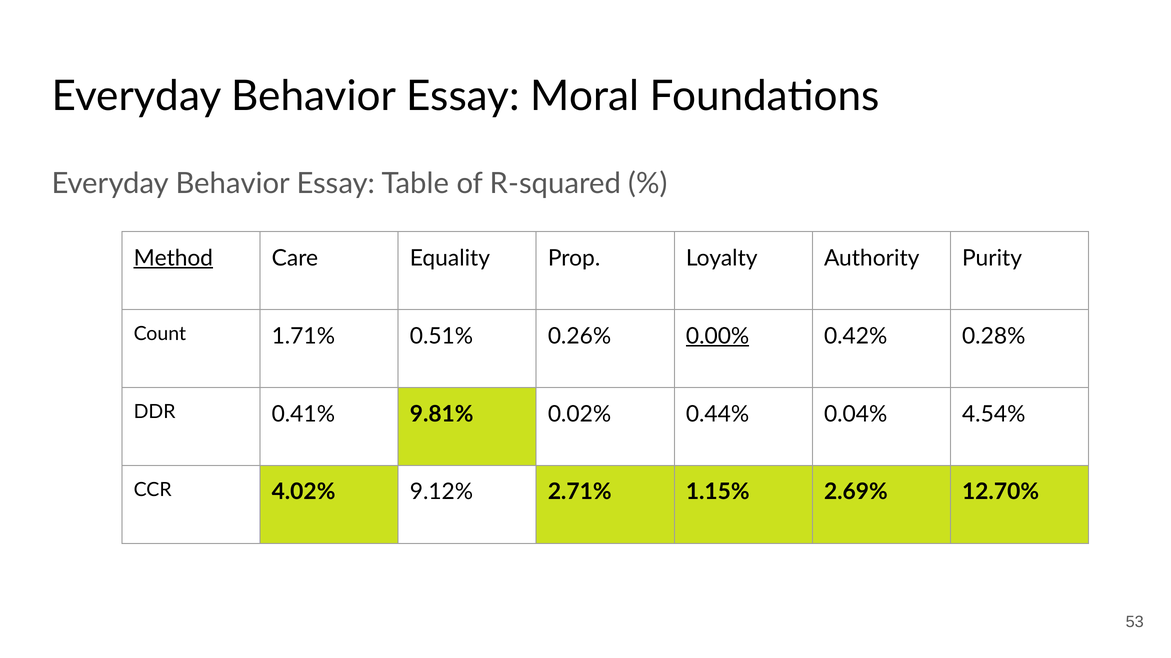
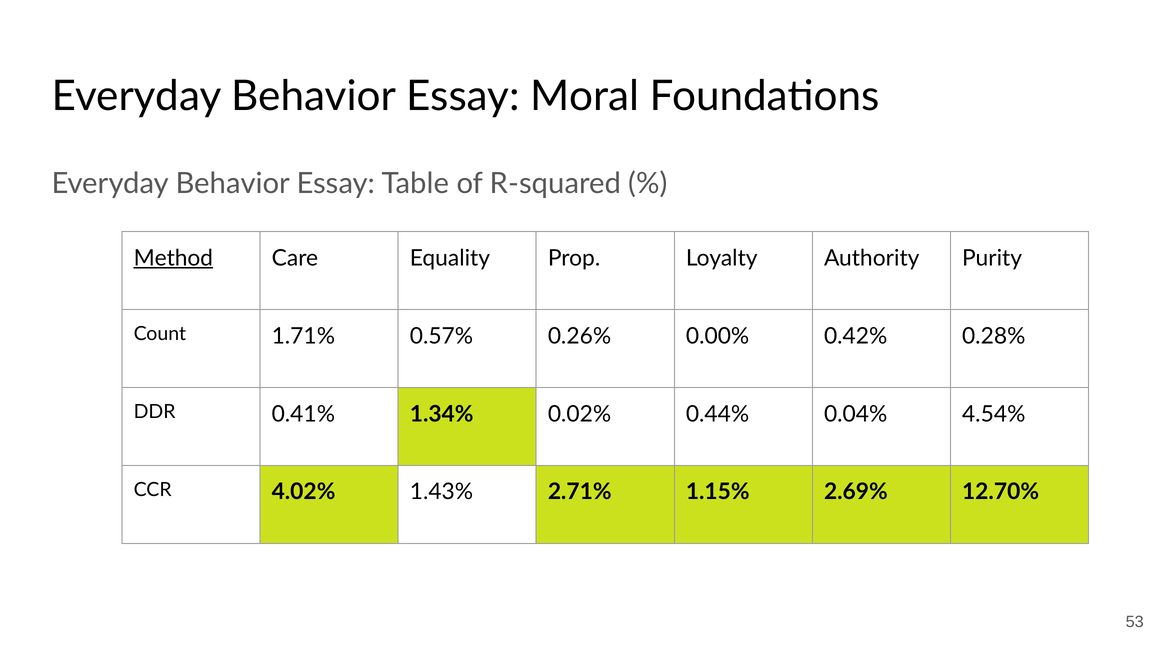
0.51%: 0.51% -> 0.57% (441, 336)
0.00% underline: present -> none (718, 336)
9.81%: 9.81% -> 1.34% (442, 414)
9.12%: 9.12% -> 1.43% (441, 493)
